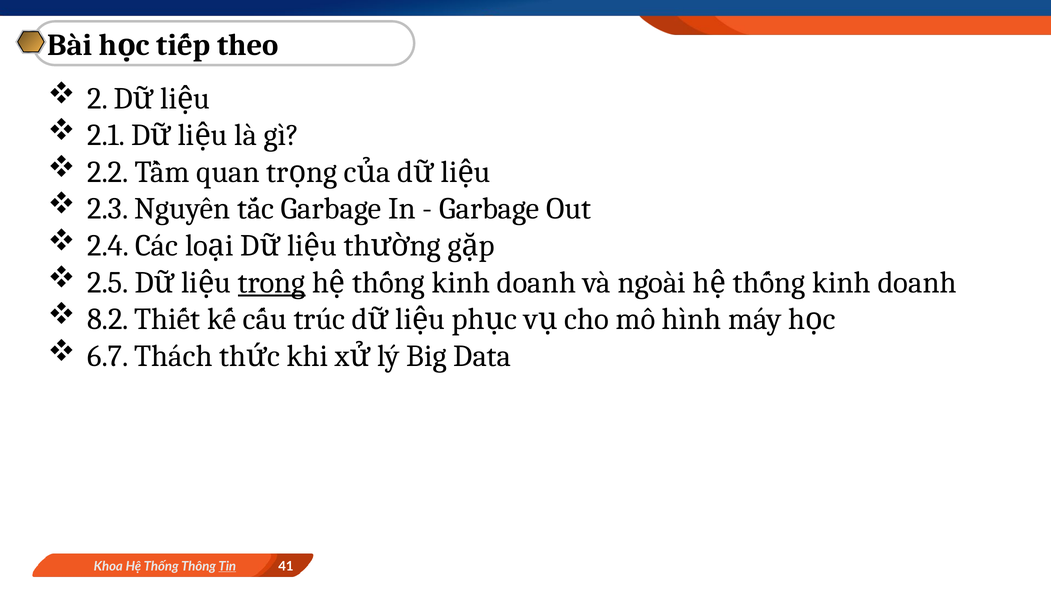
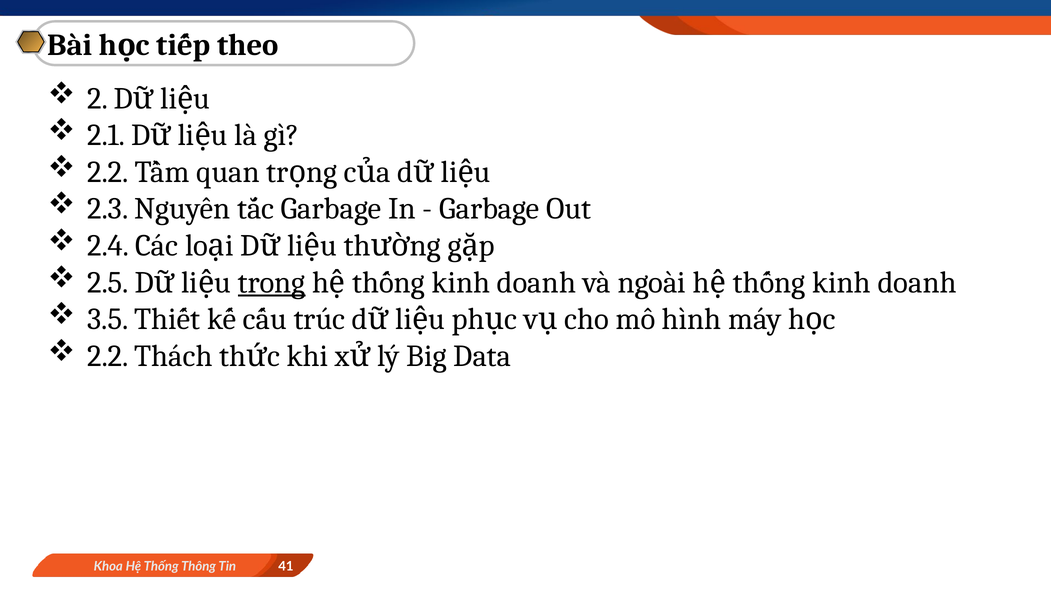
8.2: 8.2 -> 3.5 (108, 319)
6.7: 6.7 -> 2.2 (108, 356)
Tin underline: present -> none (227, 566)
